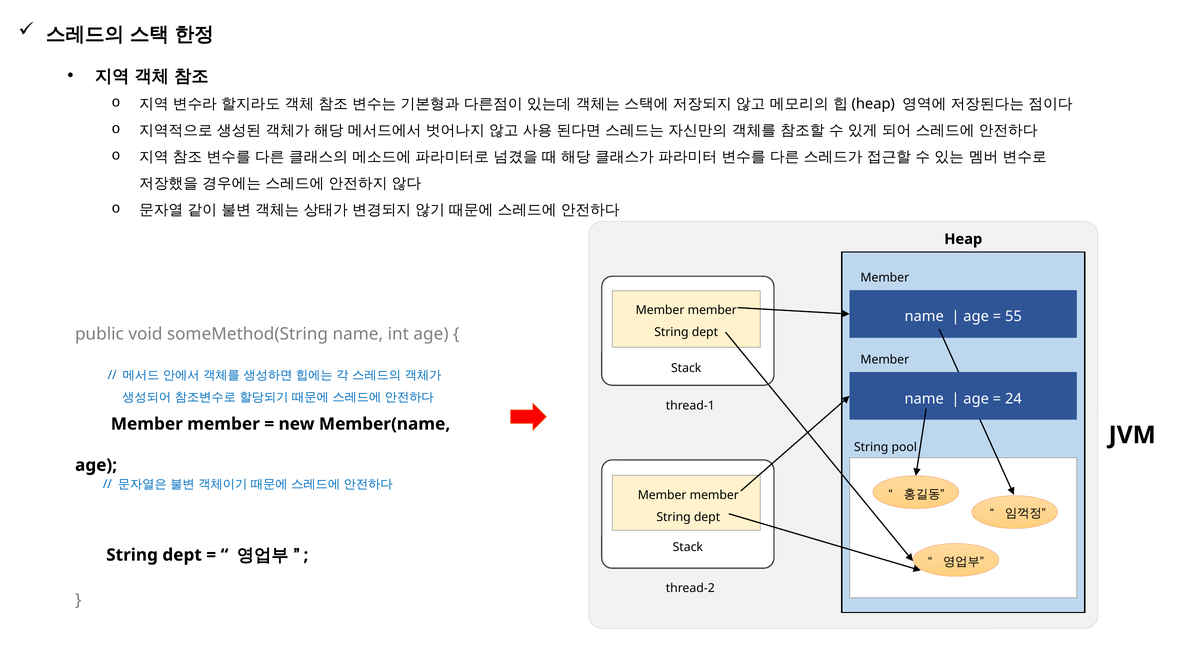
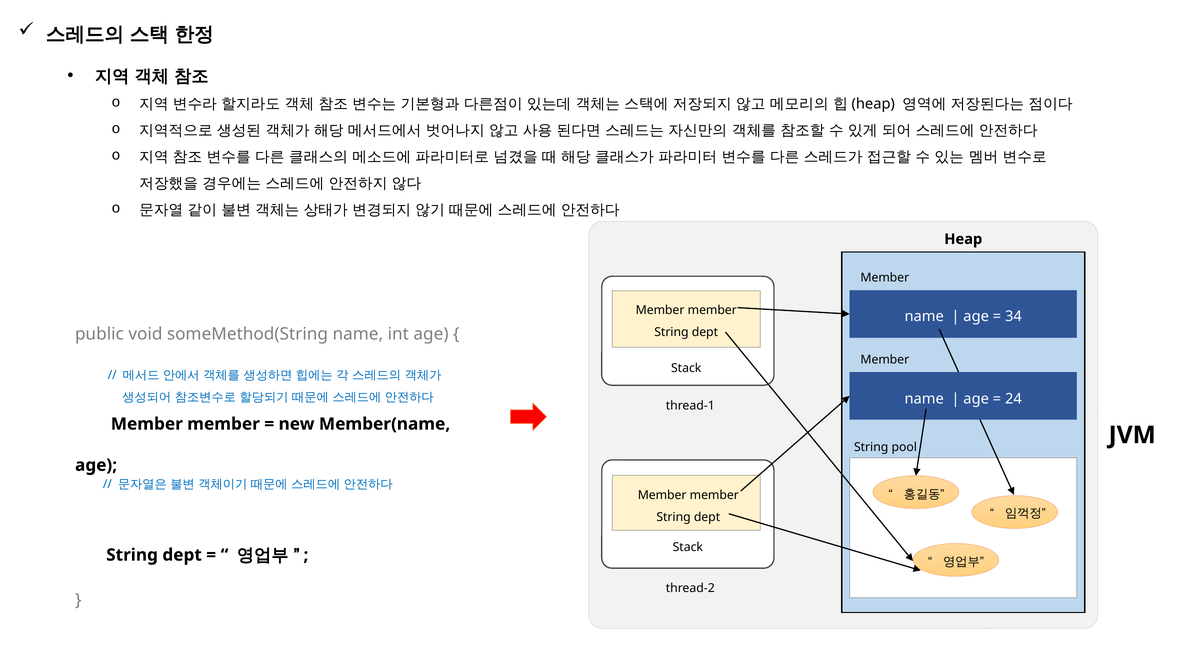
55: 55 -> 34 (1013, 316)
